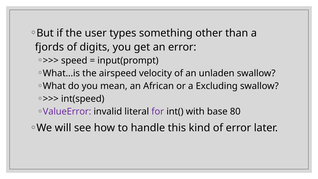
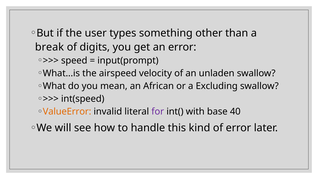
fjords: fjords -> break (49, 47)
ValueError colour: purple -> orange (67, 112)
80: 80 -> 40 (235, 112)
